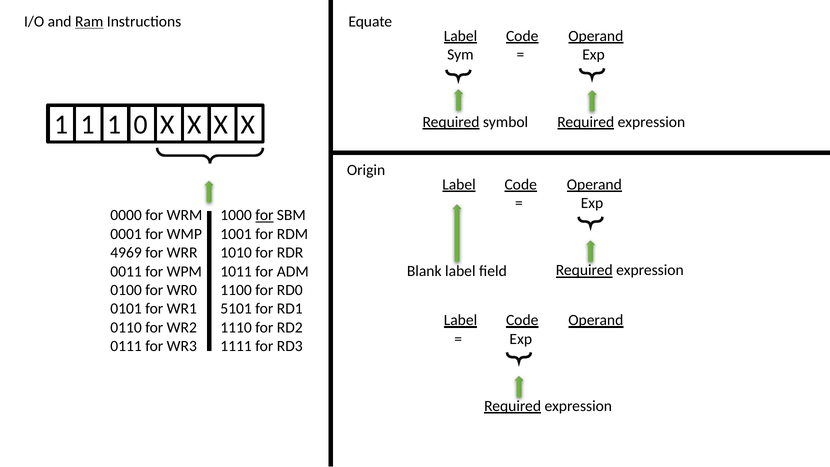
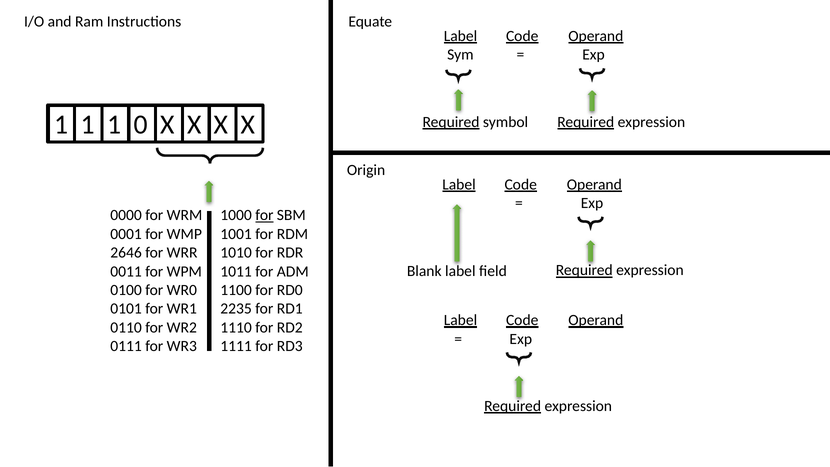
Ram underline: present -> none (89, 22)
4969: 4969 -> 2646 (126, 253)
5101: 5101 -> 2235 (236, 309)
